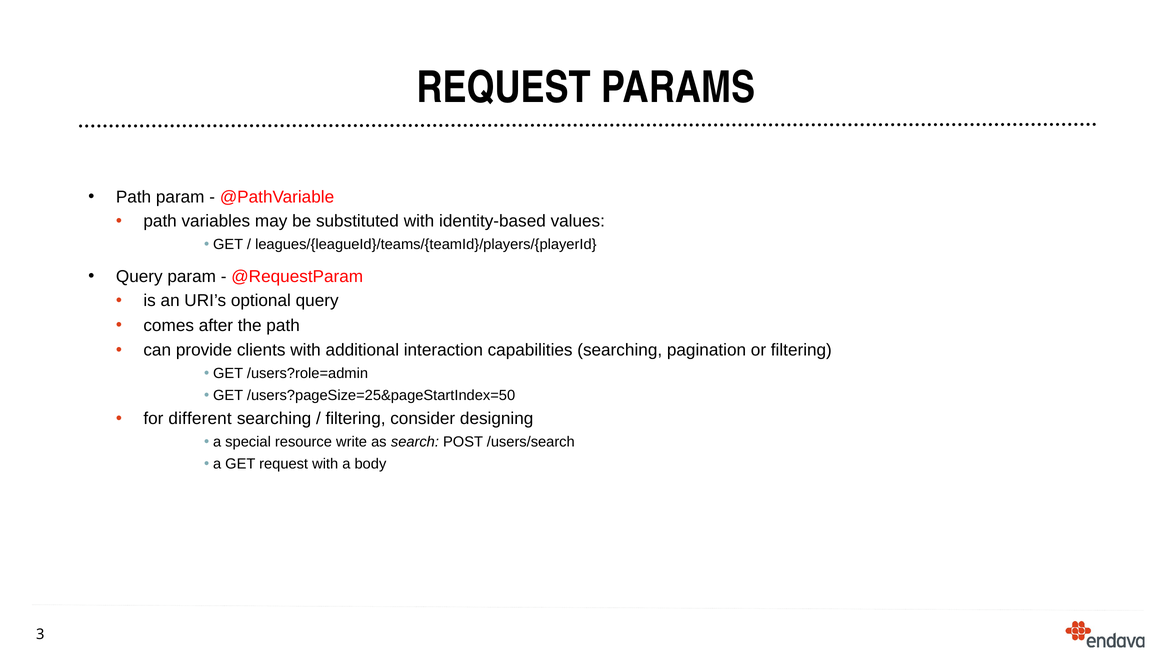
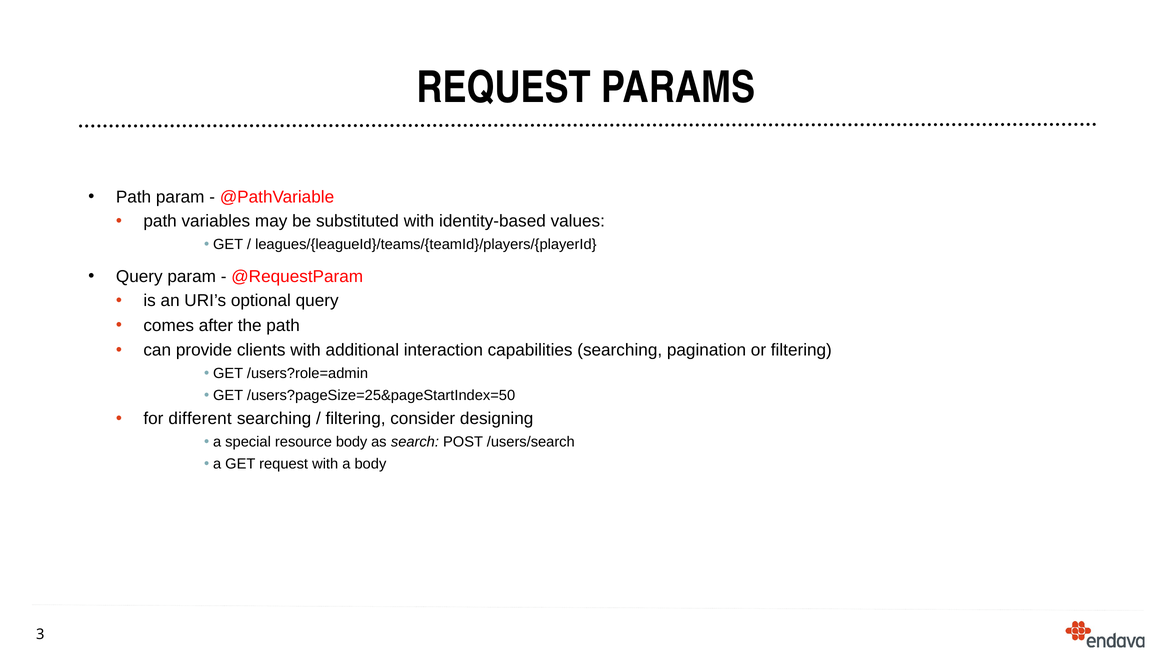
resource write: write -> body (352, 442)
